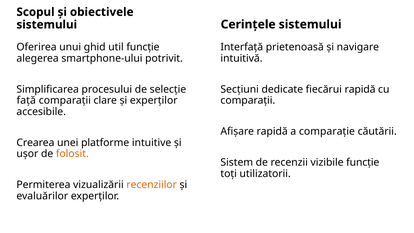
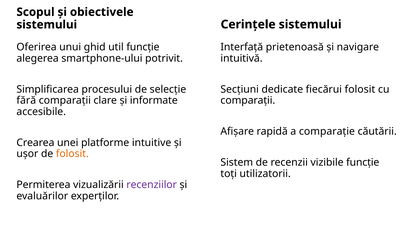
fiecărui rapidă: rapidă -> folosit (360, 89)
față: față -> fără (26, 100)
și experților: experților -> informate (154, 100)
recenziilor colour: orange -> purple (152, 185)
